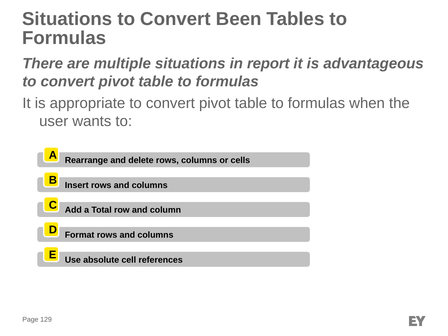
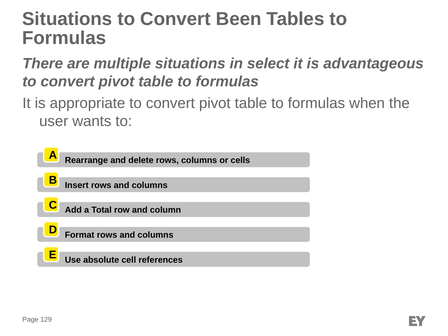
report: report -> select (268, 64)
